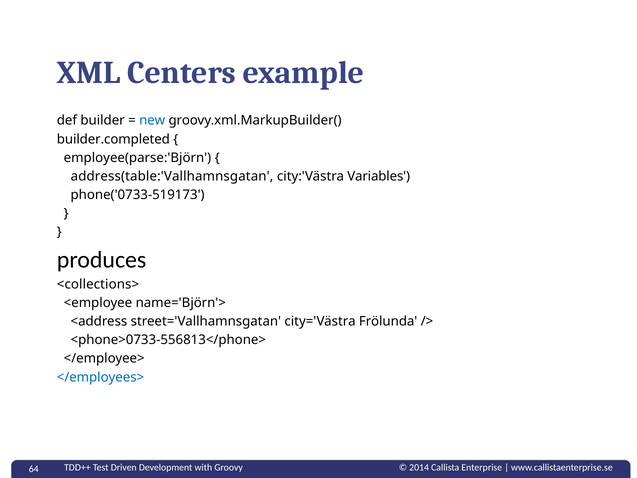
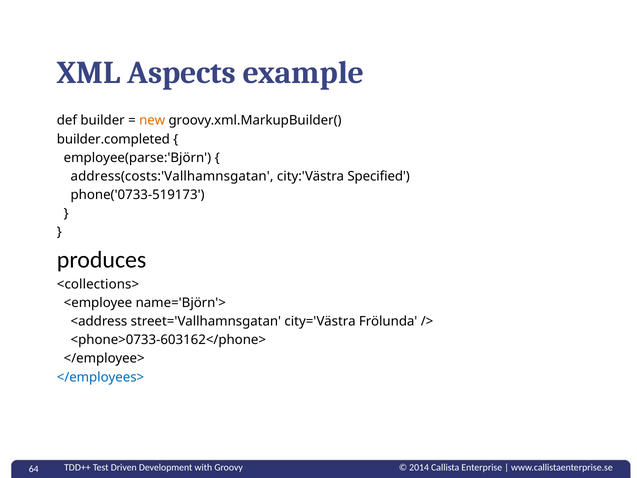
Centers: Centers -> Aspects (182, 73)
new colour: blue -> orange (152, 120)
address(table:'Vallhamnsgatan: address(table:'Vallhamnsgatan -> address(costs:'Vallhamnsgatan (172, 176)
Variables: Variables -> Specified (379, 176)
<phone>0733-556813</phone>: <phone>0733-556813</phone> -> <phone>0733-603162</phone> (168, 340)
